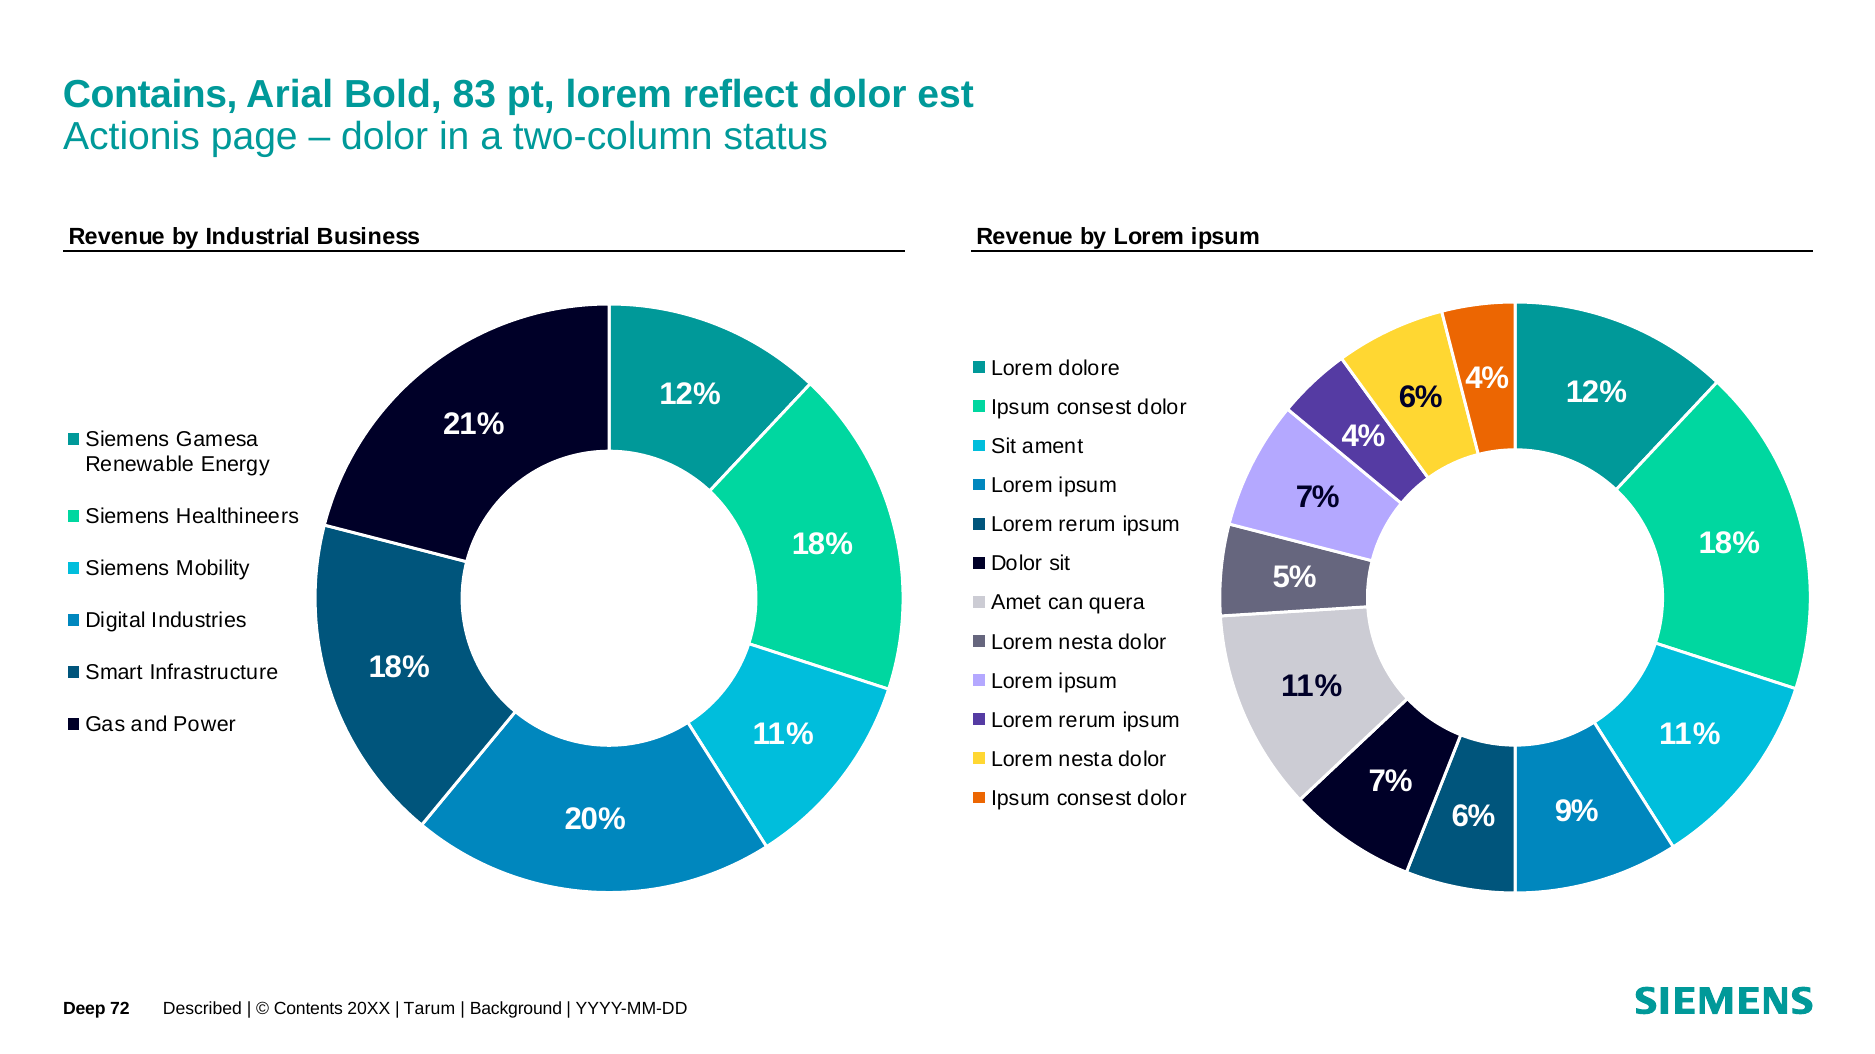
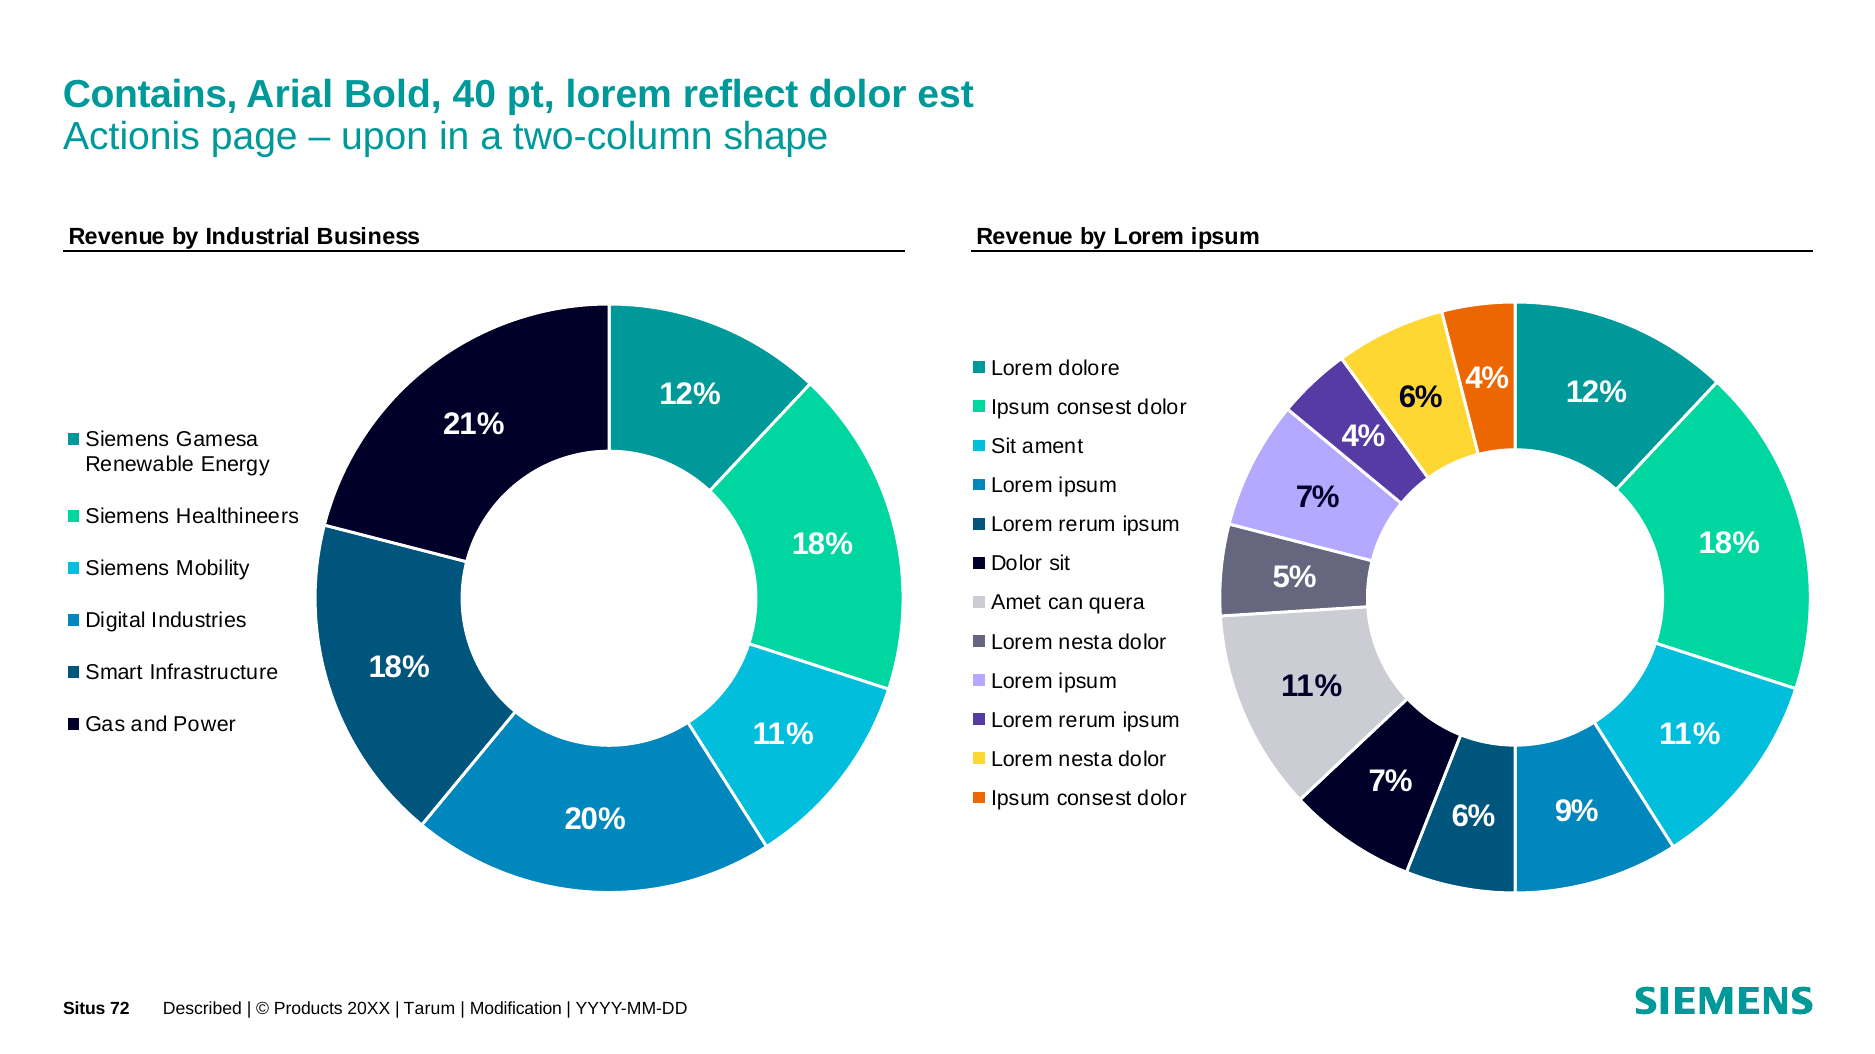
83: 83 -> 40 (474, 95)
dolor: dolor -> upon (385, 137)
status: status -> shape (776, 137)
Deep: Deep -> Situs (84, 1009)
Contents: Contents -> Products (308, 1009)
Background: Background -> Modification (516, 1009)
